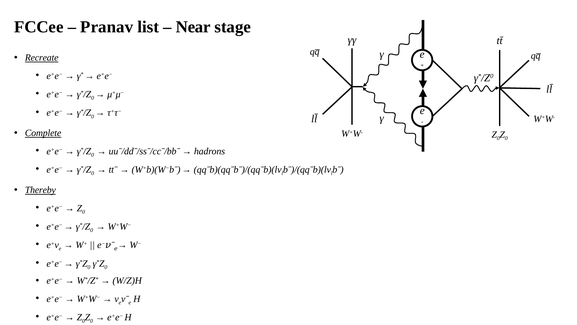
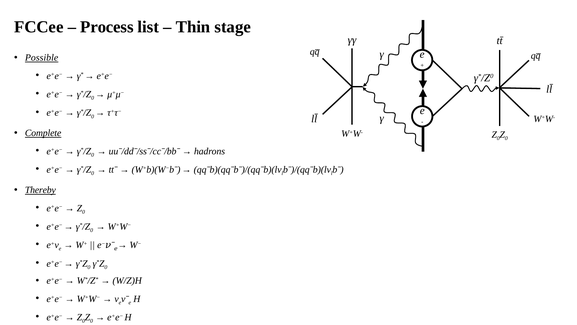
Pranav: Pranav -> Process (107, 27)
Near: Near -> Thin (193, 27)
Recreate: Recreate -> Possible (42, 58)
